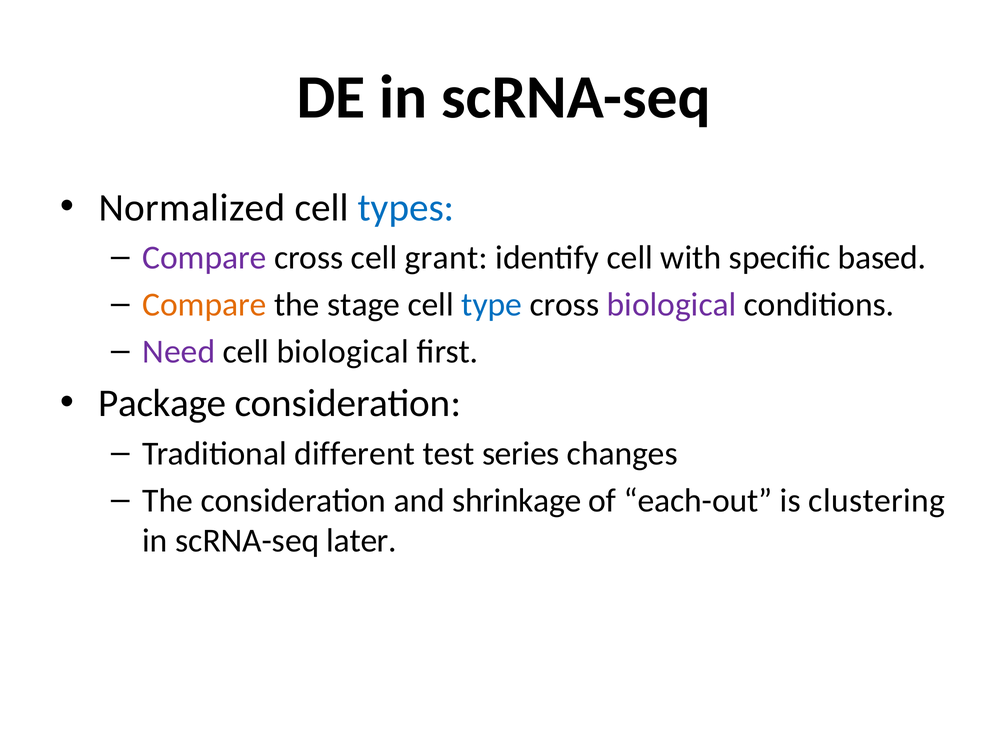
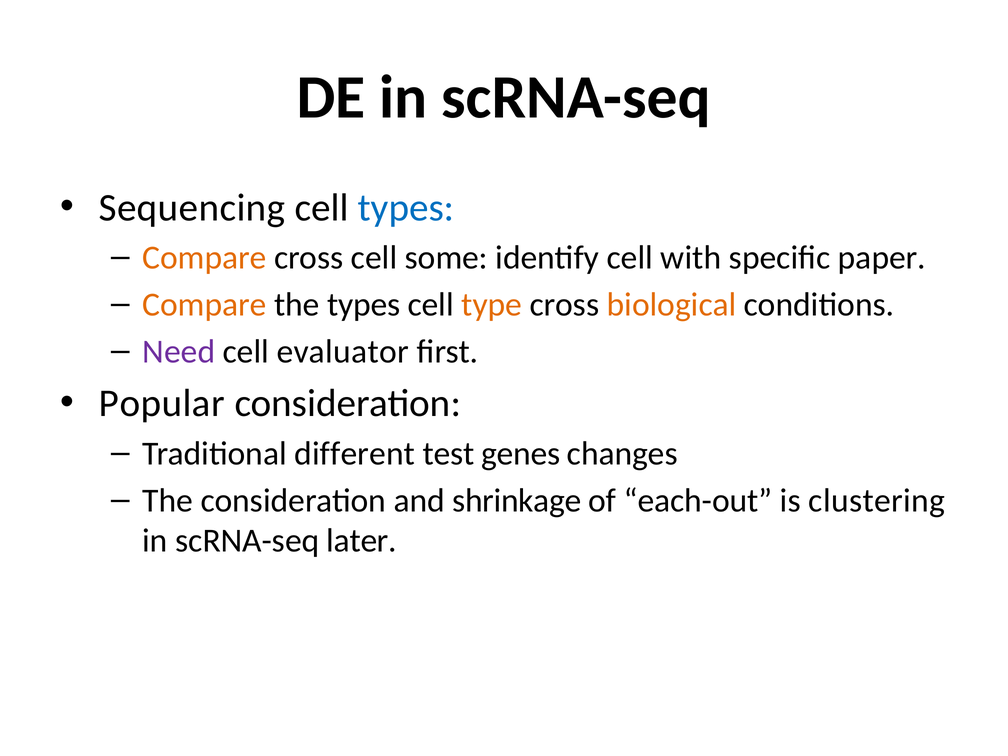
Normalized: Normalized -> Sequencing (192, 208)
Compare colour: purple -> orange (204, 258)
grant: grant -> some (446, 258)
based: based -> paper (882, 258)
the stage: stage -> types (364, 305)
type colour: blue -> orange (492, 305)
biological colour: purple -> orange (672, 305)
cell biological: biological -> evaluator (343, 352)
Package: Package -> Popular (162, 404)
series: series -> genes (521, 454)
